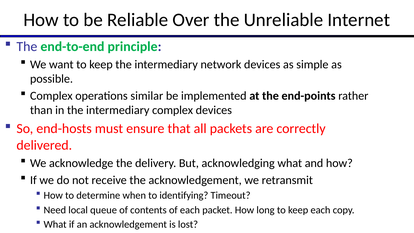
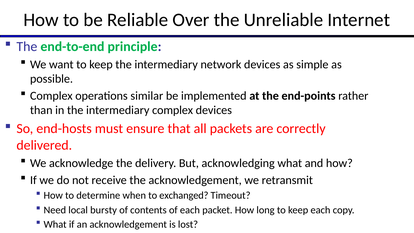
identifying: identifying -> exchanged (184, 195)
queue: queue -> bursty (104, 210)
